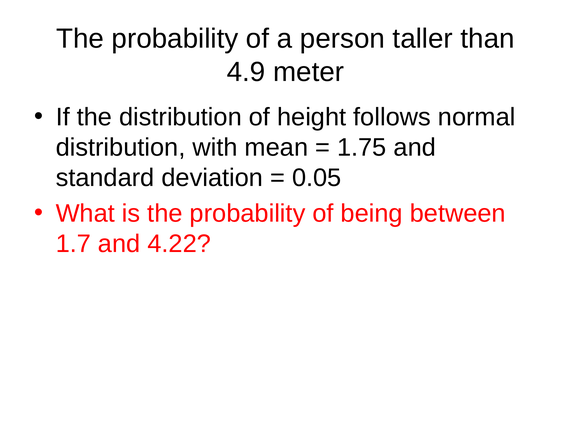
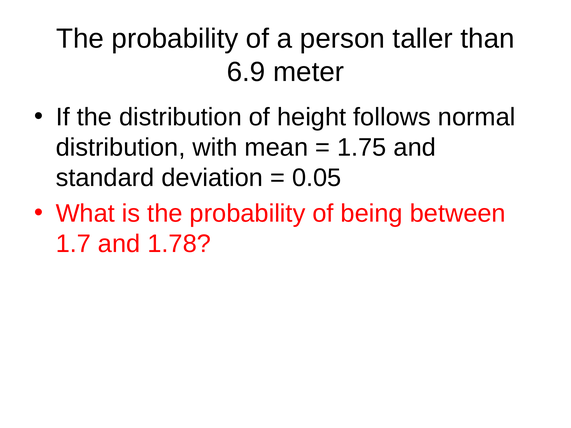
4.9: 4.9 -> 6.9 (246, 72)
4.22: 4.22 -> 1.78 (179, 244)
